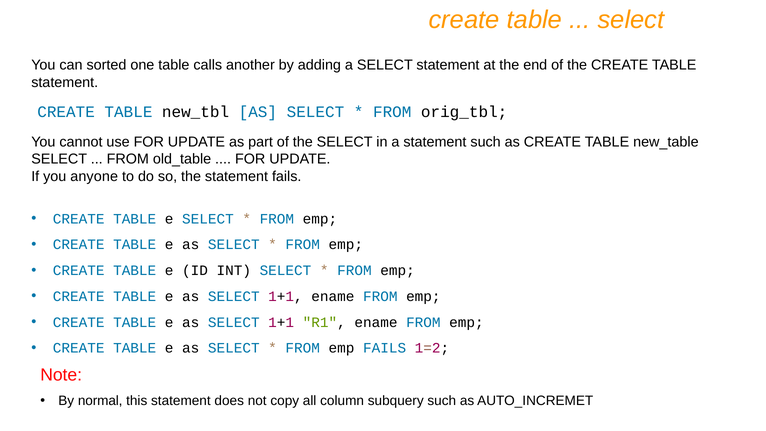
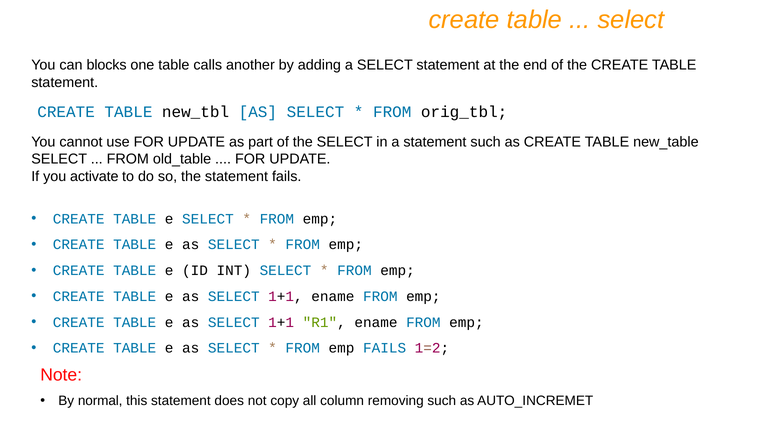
sorted: sorted -> blocks (107, 65)
anyone: anyone -> activate (94, 176)
subquery: subquery -> removing (396, 401)
